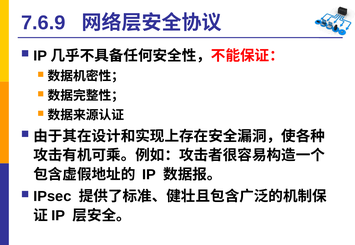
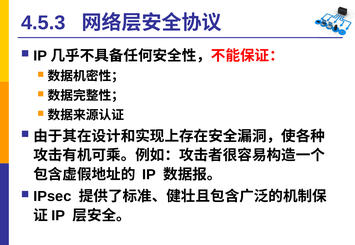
7.6.9: 7.6.9 -> 4.5.3 (43, 23)
